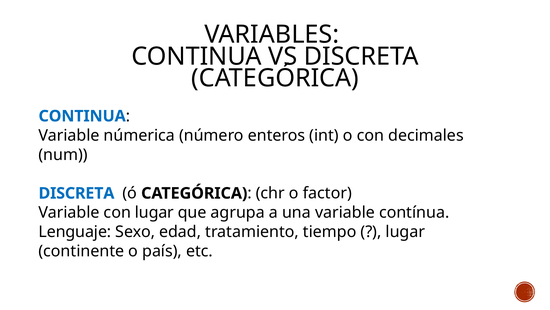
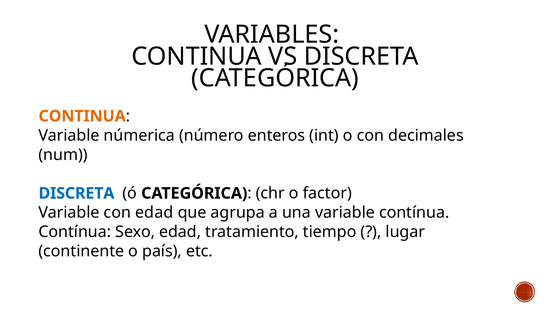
CONTINUA colour: blue -> orange (82, 116)
con lugar: lugar -> edad (154, 212)
Lenguaje: Lenguaje -> Contínua (75, 231)
